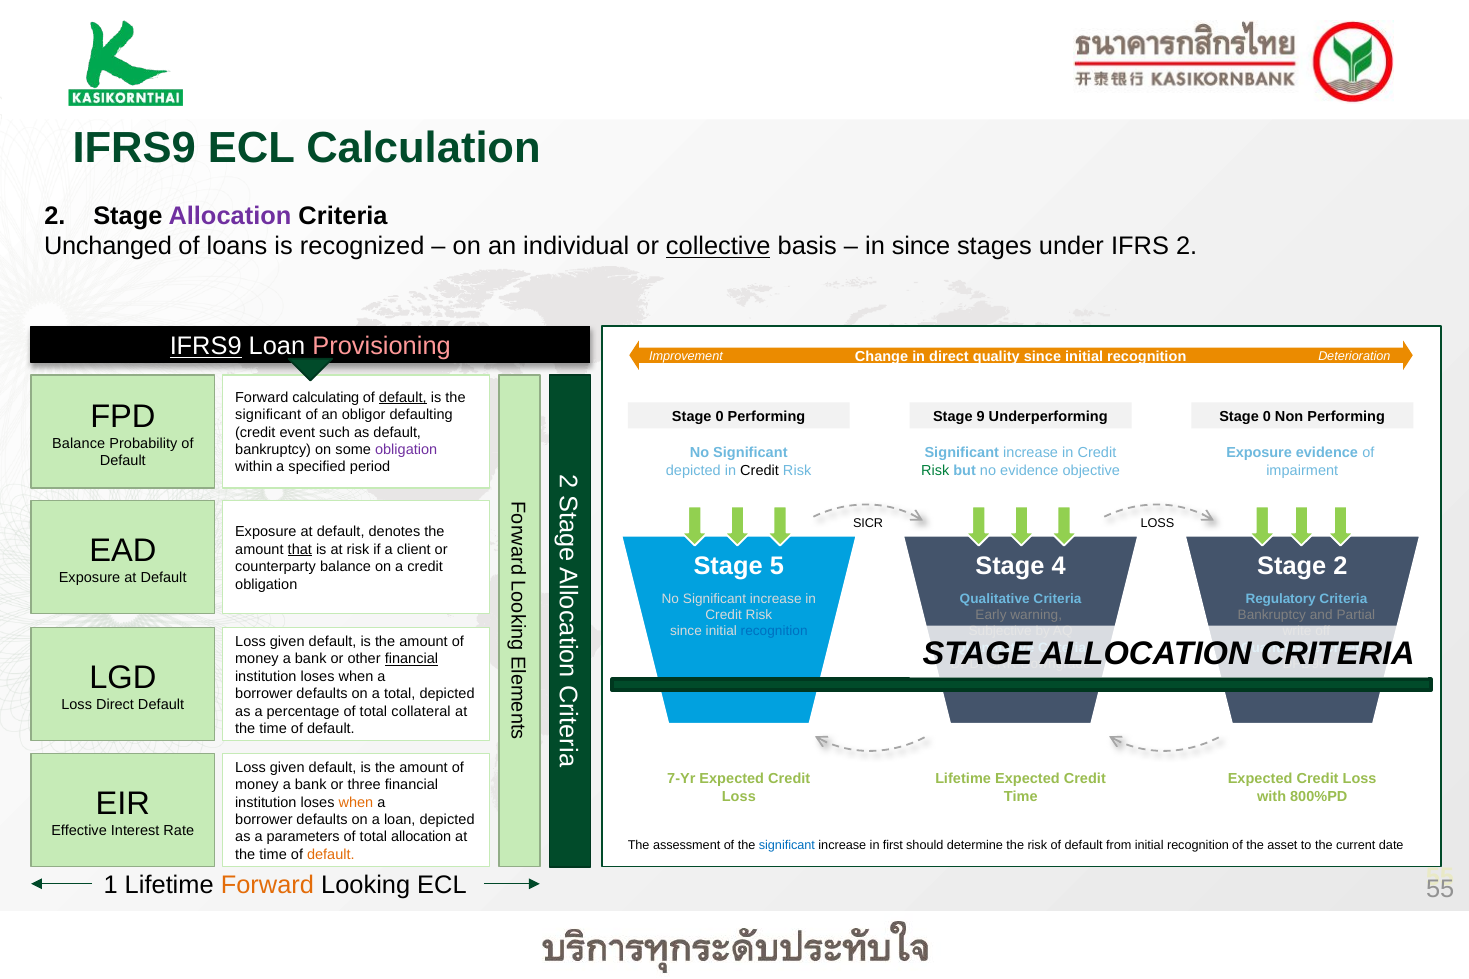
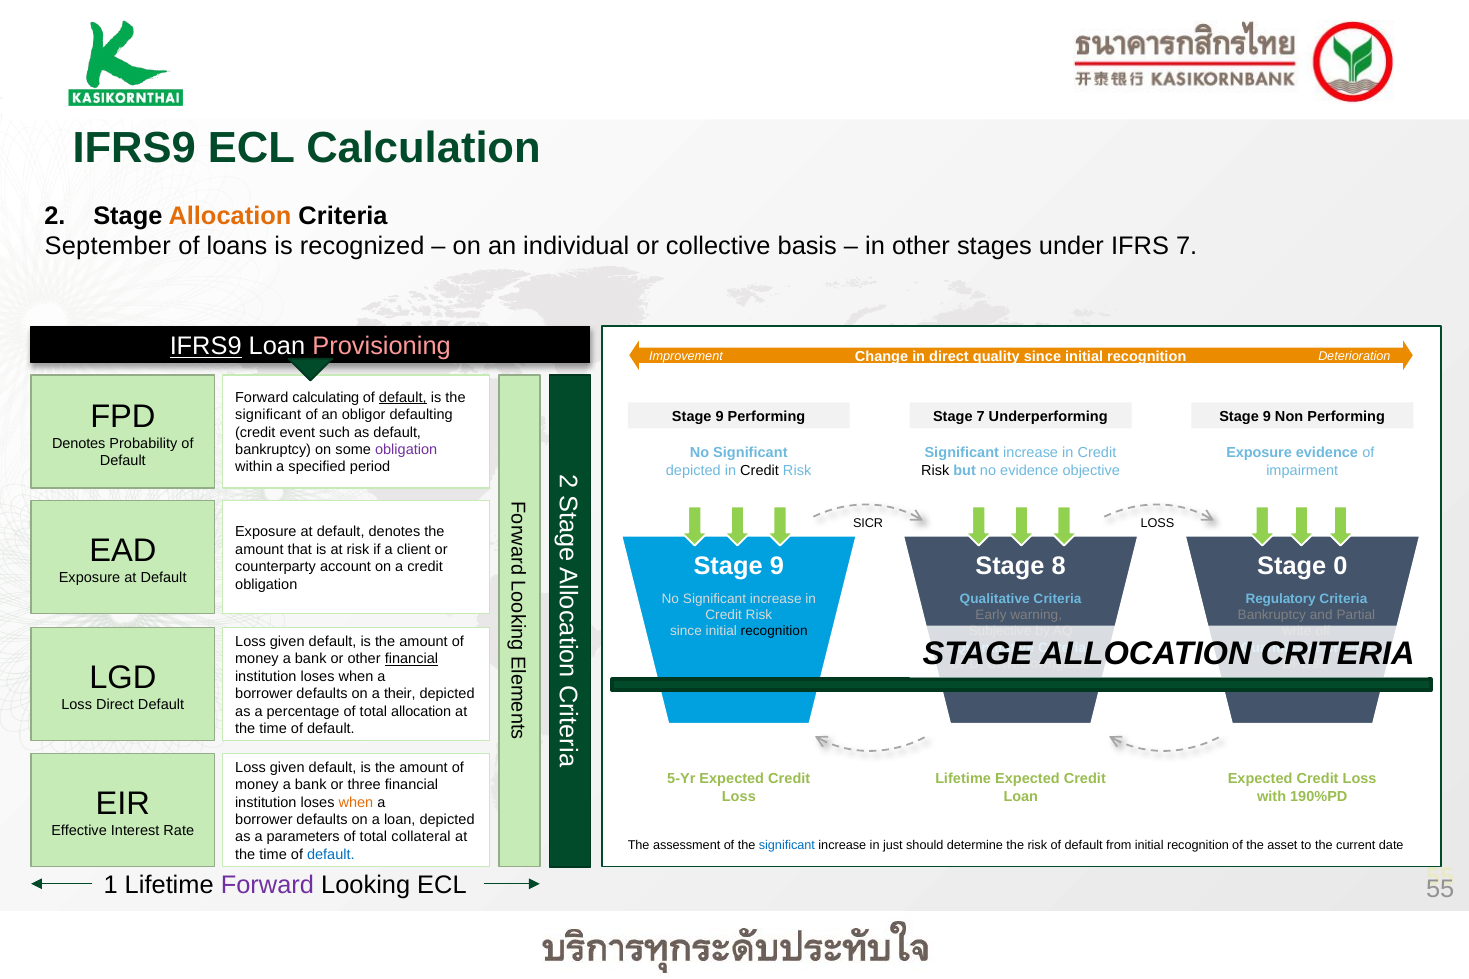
Allocation colour: purple -> orange (230, 216)
Unchanged: Unchanged -> September (108, 247)
collective underline: present -> none (718, 247)
in since: since -> other (921, 247)
IFRS 2: 2 -> 7 (1187, 247)
0: 0 -> 9 (720, 417)
Stage 9: 9 -> 7 (981, 417)
Underperforming Stage 0: 0 -> 9 (1267, 417)
Balance: Balance -> Denotes (79, 443)
Risk colour: green -> black (935, 470)
that underline: present -> none (300, 550)
5: 5 -> 9 (777, 566)
4: 4 -> 8 (1059, 566)
Stage 2: 2 -> 0 (1340, 566)
counterparty balance: balance -> account (346, 567)
recognition colour: blue -> black (774, 632)
a total: total -> their (400, 694)
total collateral: collateral -> allocation (421, 711)
7-Yr: 7-Yr -> 5-Yr (681, 779)
Time: Time -> Loan (1021, 797)
800%PD: 800%PD -> 190%PD (1319, 797)
total allocation: allocation -> collateral (421, 837)
first: first -> just (893, 846)
default colour: orange -> blue (331, 855)
Forward colour: orange -> purple (267, 886)
